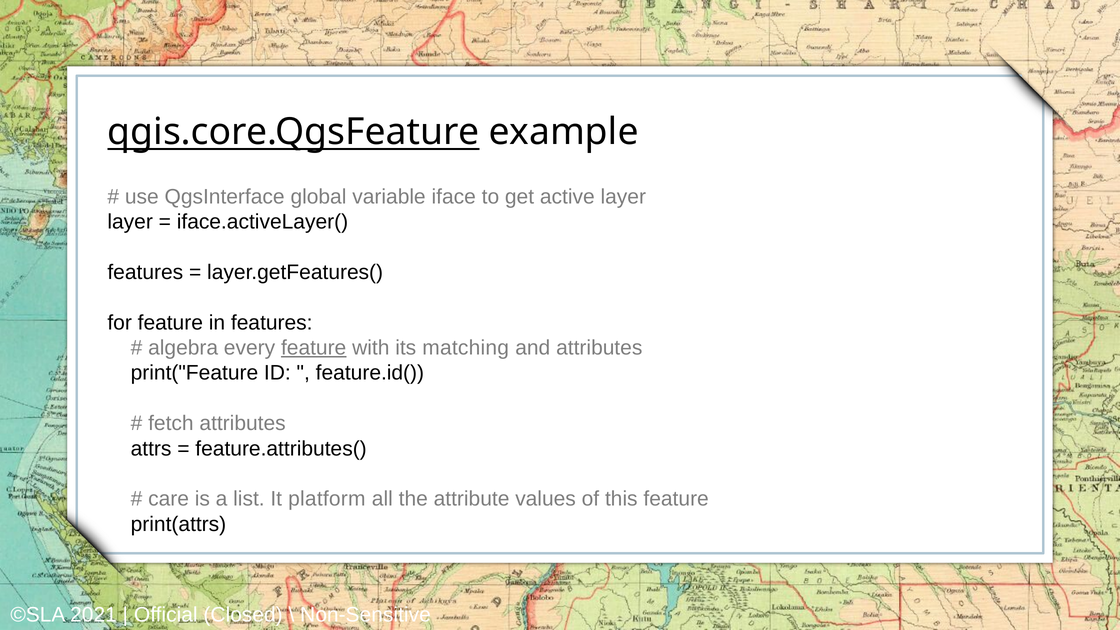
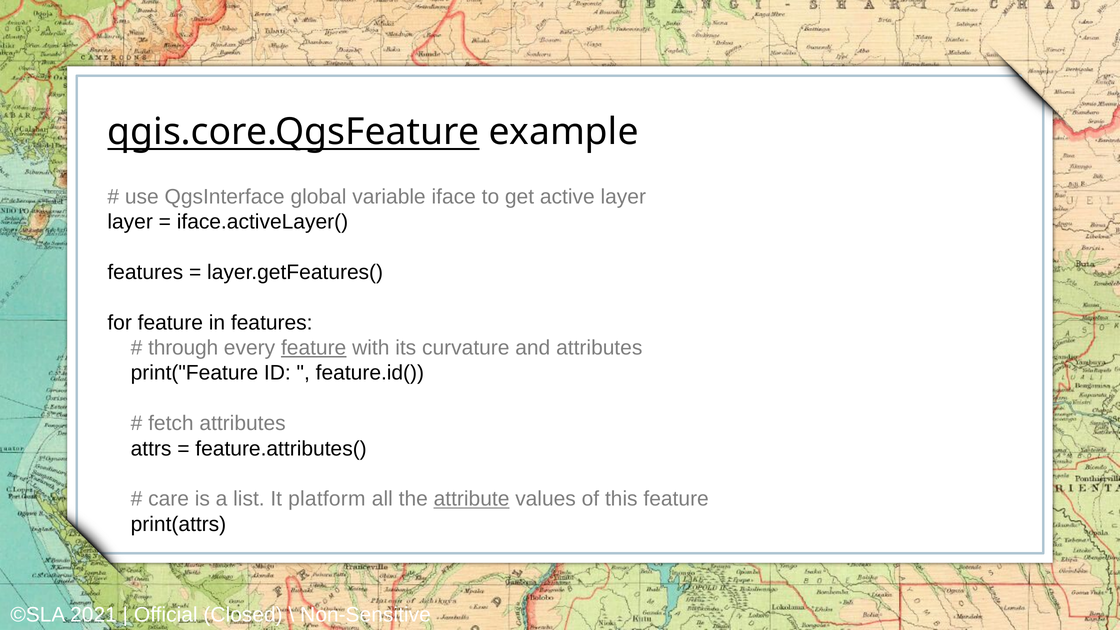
algebra: algebra -> through (183, 348)
matching: matching -> curvature (466, 348)
attribute underline: none -> present (472, 499)
